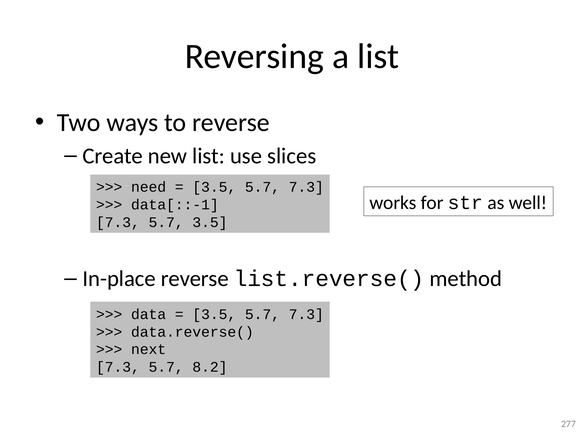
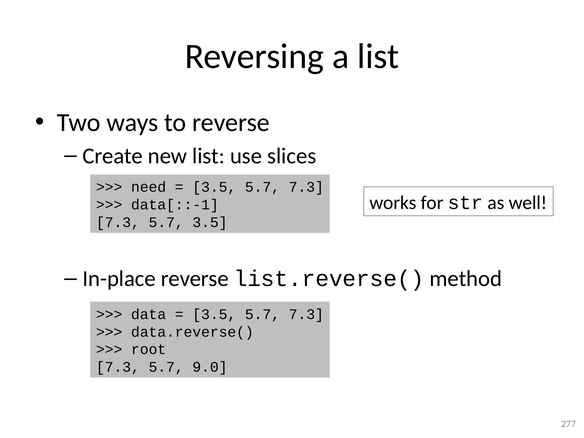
next: next -> root (149, 349)
8.2: 8.2 -> 9.0 (210, 367)
